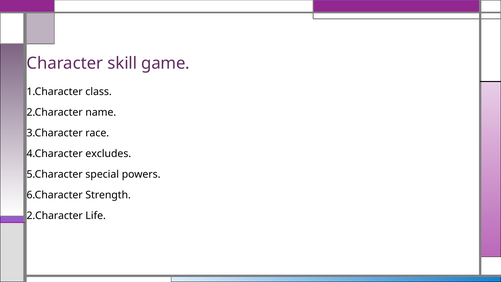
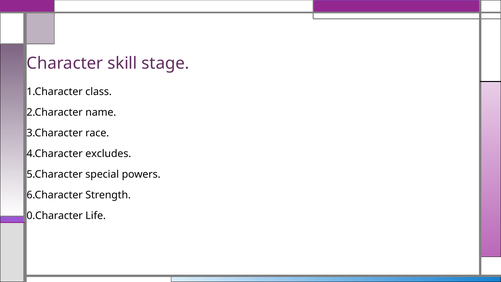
game: game -> stage (165, 63)
2.Character: 2.Character -> 0.Character (55, 216)
